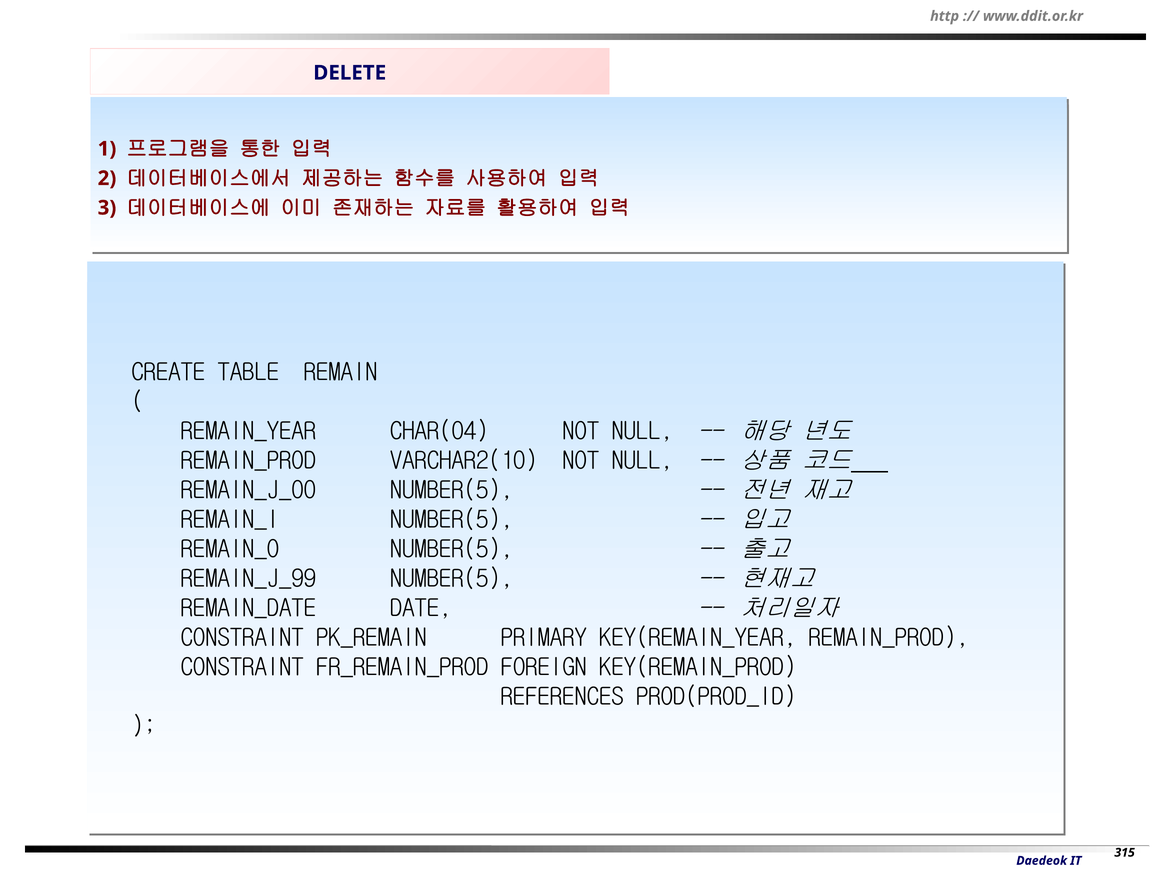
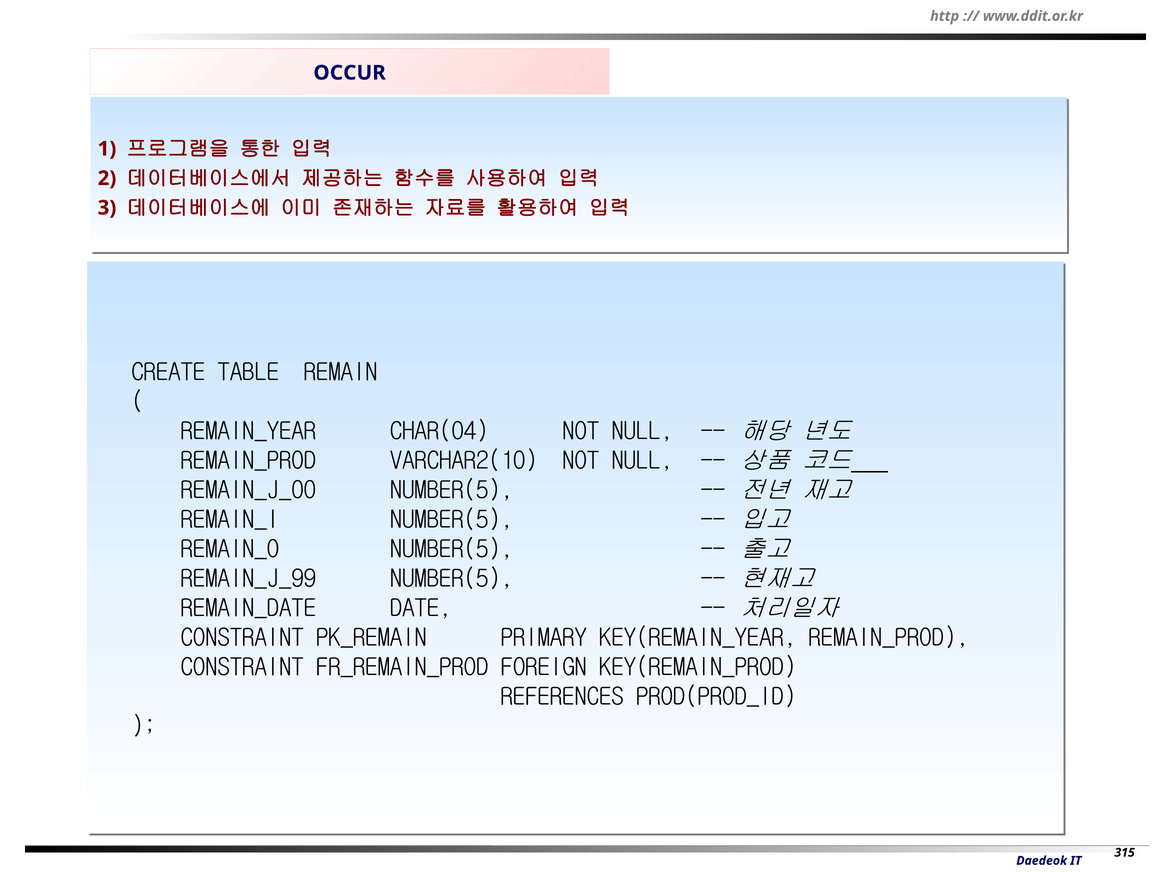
DELETE: DELETE -> OCCUR (350, 73)
